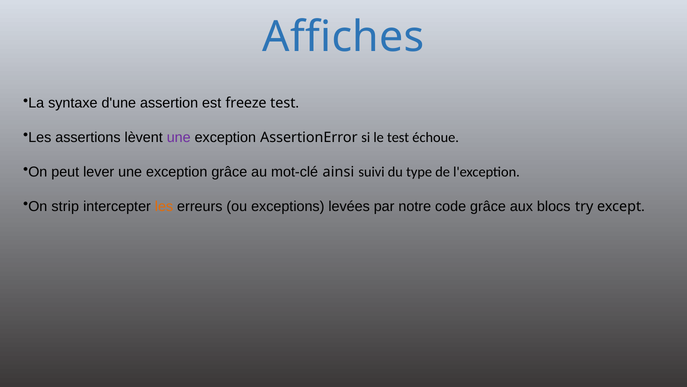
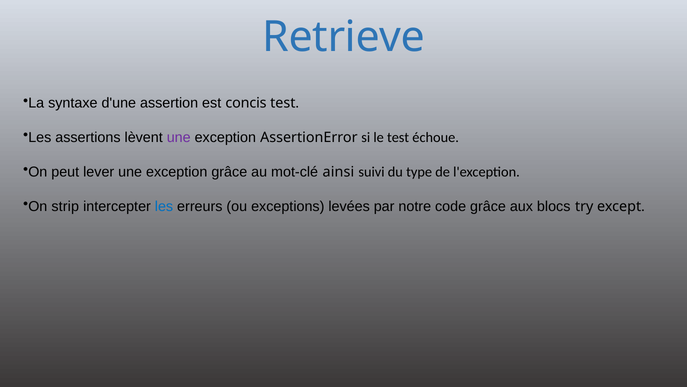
Affiches: Affiches -> Retrieve (344, 37)
freeze: freeze -> concis (246, 103)
les colour: orange -> blue (164, 206)
